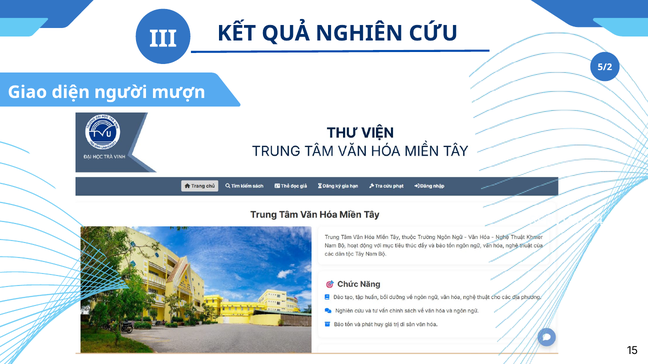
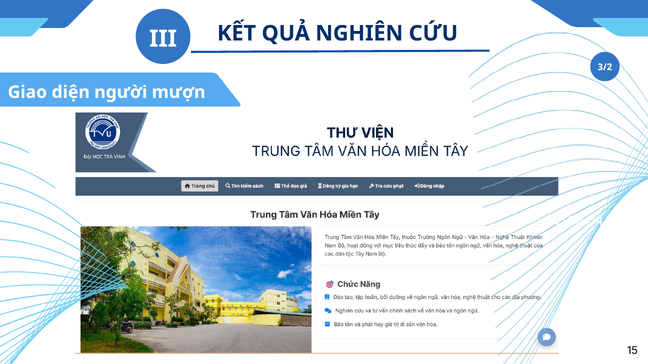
5/2: 5/2 -> 3/2 (605, 67)
